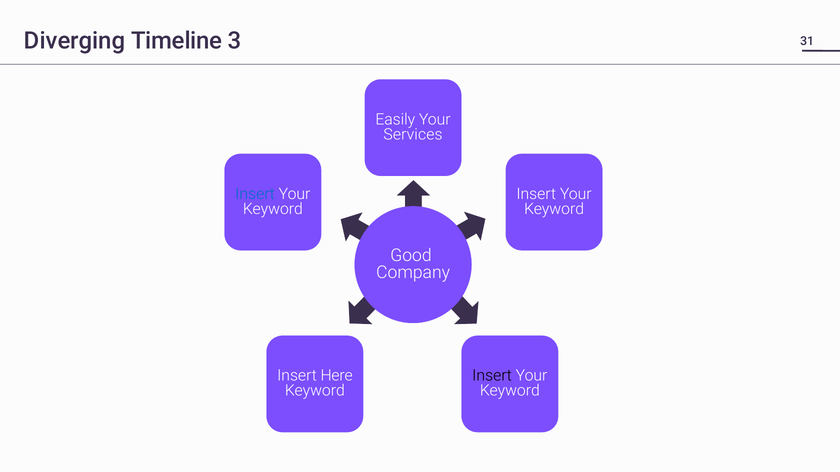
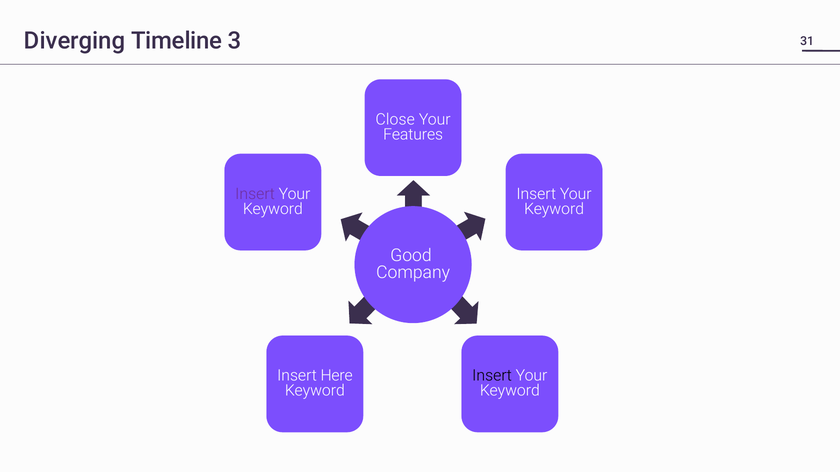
Easily: Easily -> Close (395, 120)
Services: Services -> Features (413, 135)
Insert colour: blue -> purple (255, 194)
